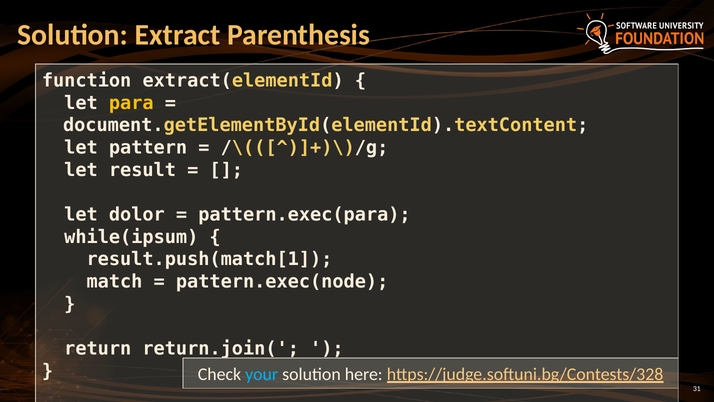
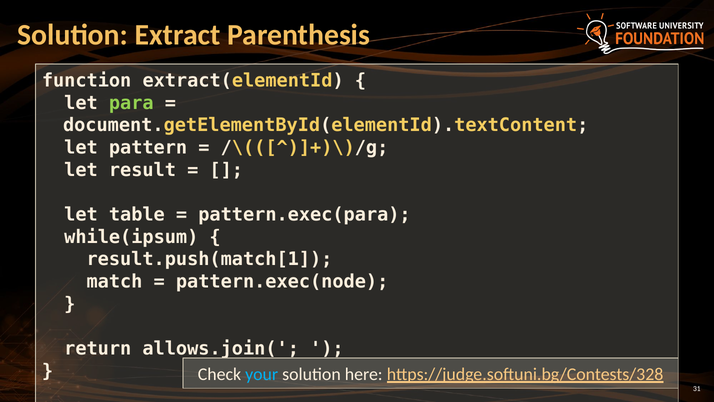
para colour: yellow -> light green (131, 103)
dolor: dolor -> table (137, 214)
return.join(: return.join( -> allows.join( (221, 348)
